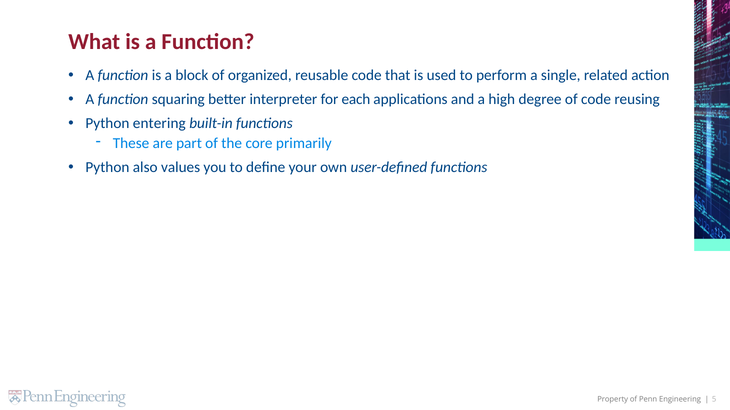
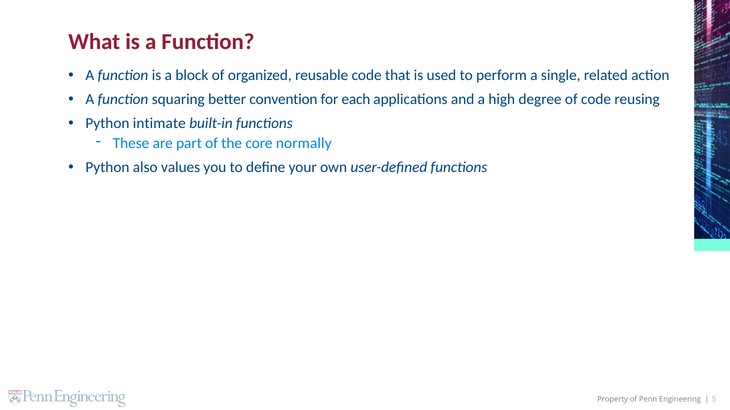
interpreter: interpreter -> convention (283, 99)
entering: entering -> intimate (159, 123)
primarily: primarily -> normally (304, 144)
